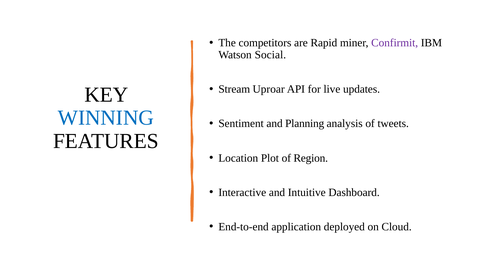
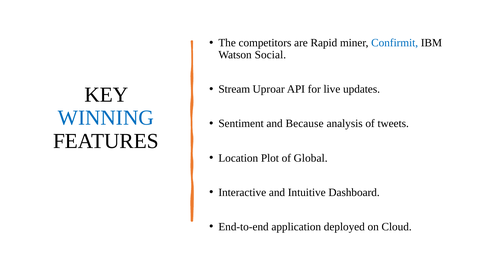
Confirmit colour: purple -> blue (395, 43)
Planning: Planning -> Because (305, 124)
Region: Region -> Global (311, 158)
